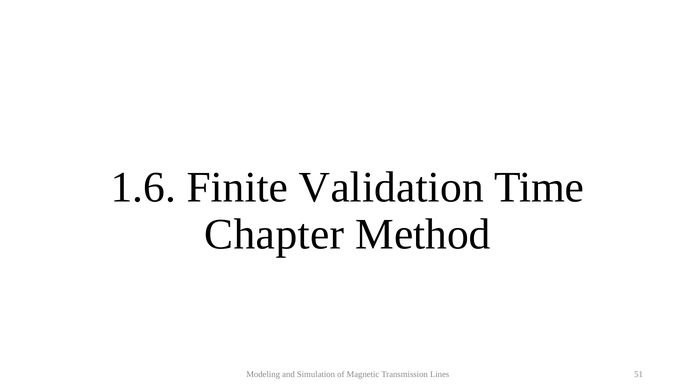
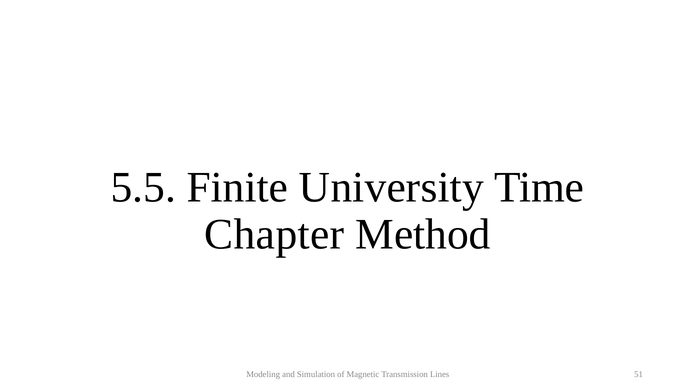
1.6: 1.6 -> 5.5 (143, 187)
Validation: Validation -> University (391, 187)
